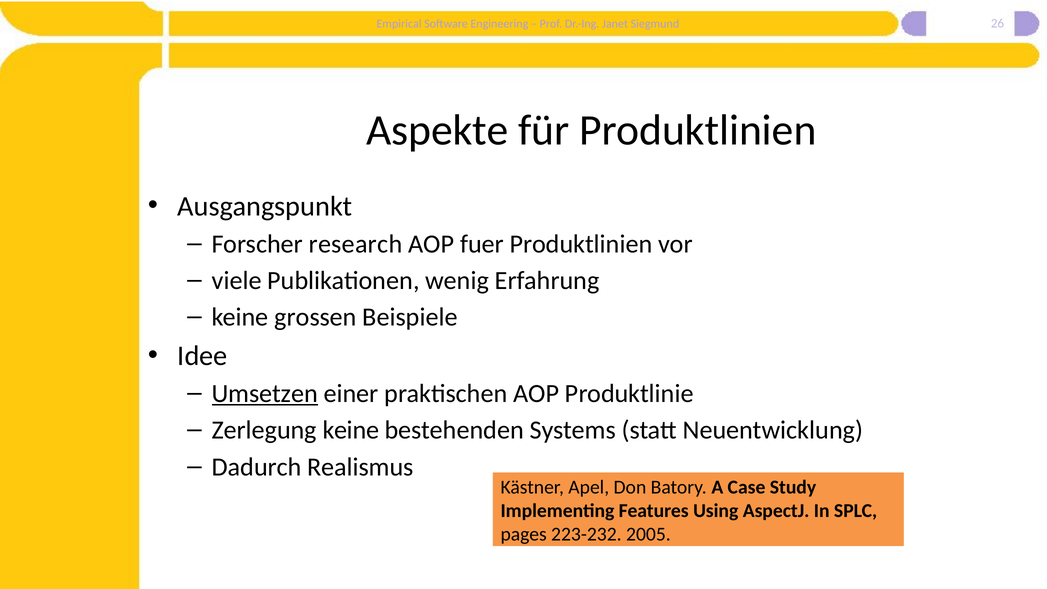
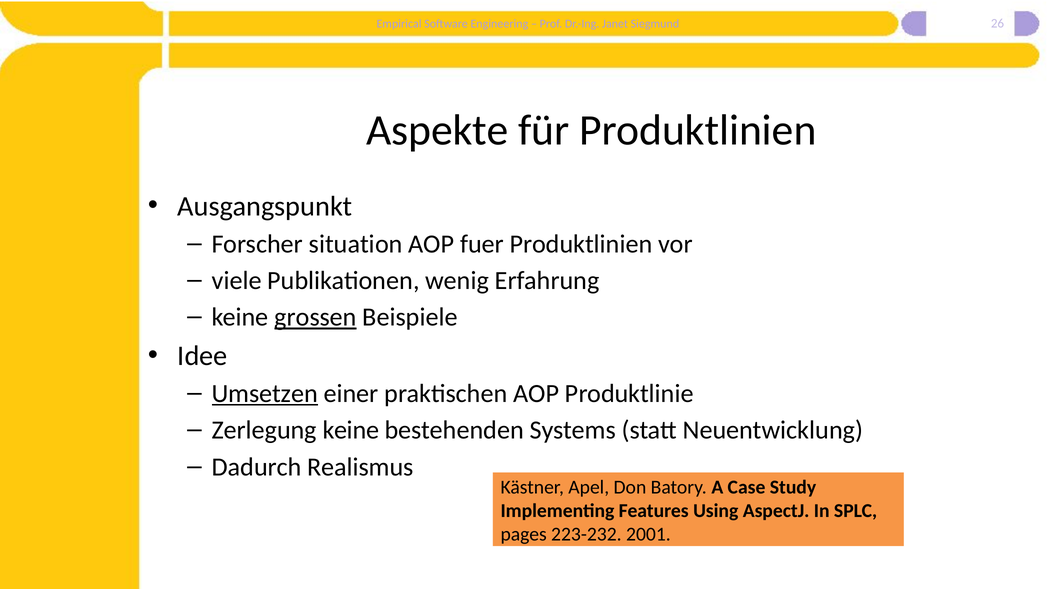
research: research -> situation (356, 244)
grossen underline: none -> present (316, 317)
2005: 2005 -> 2001 (648, 534)
